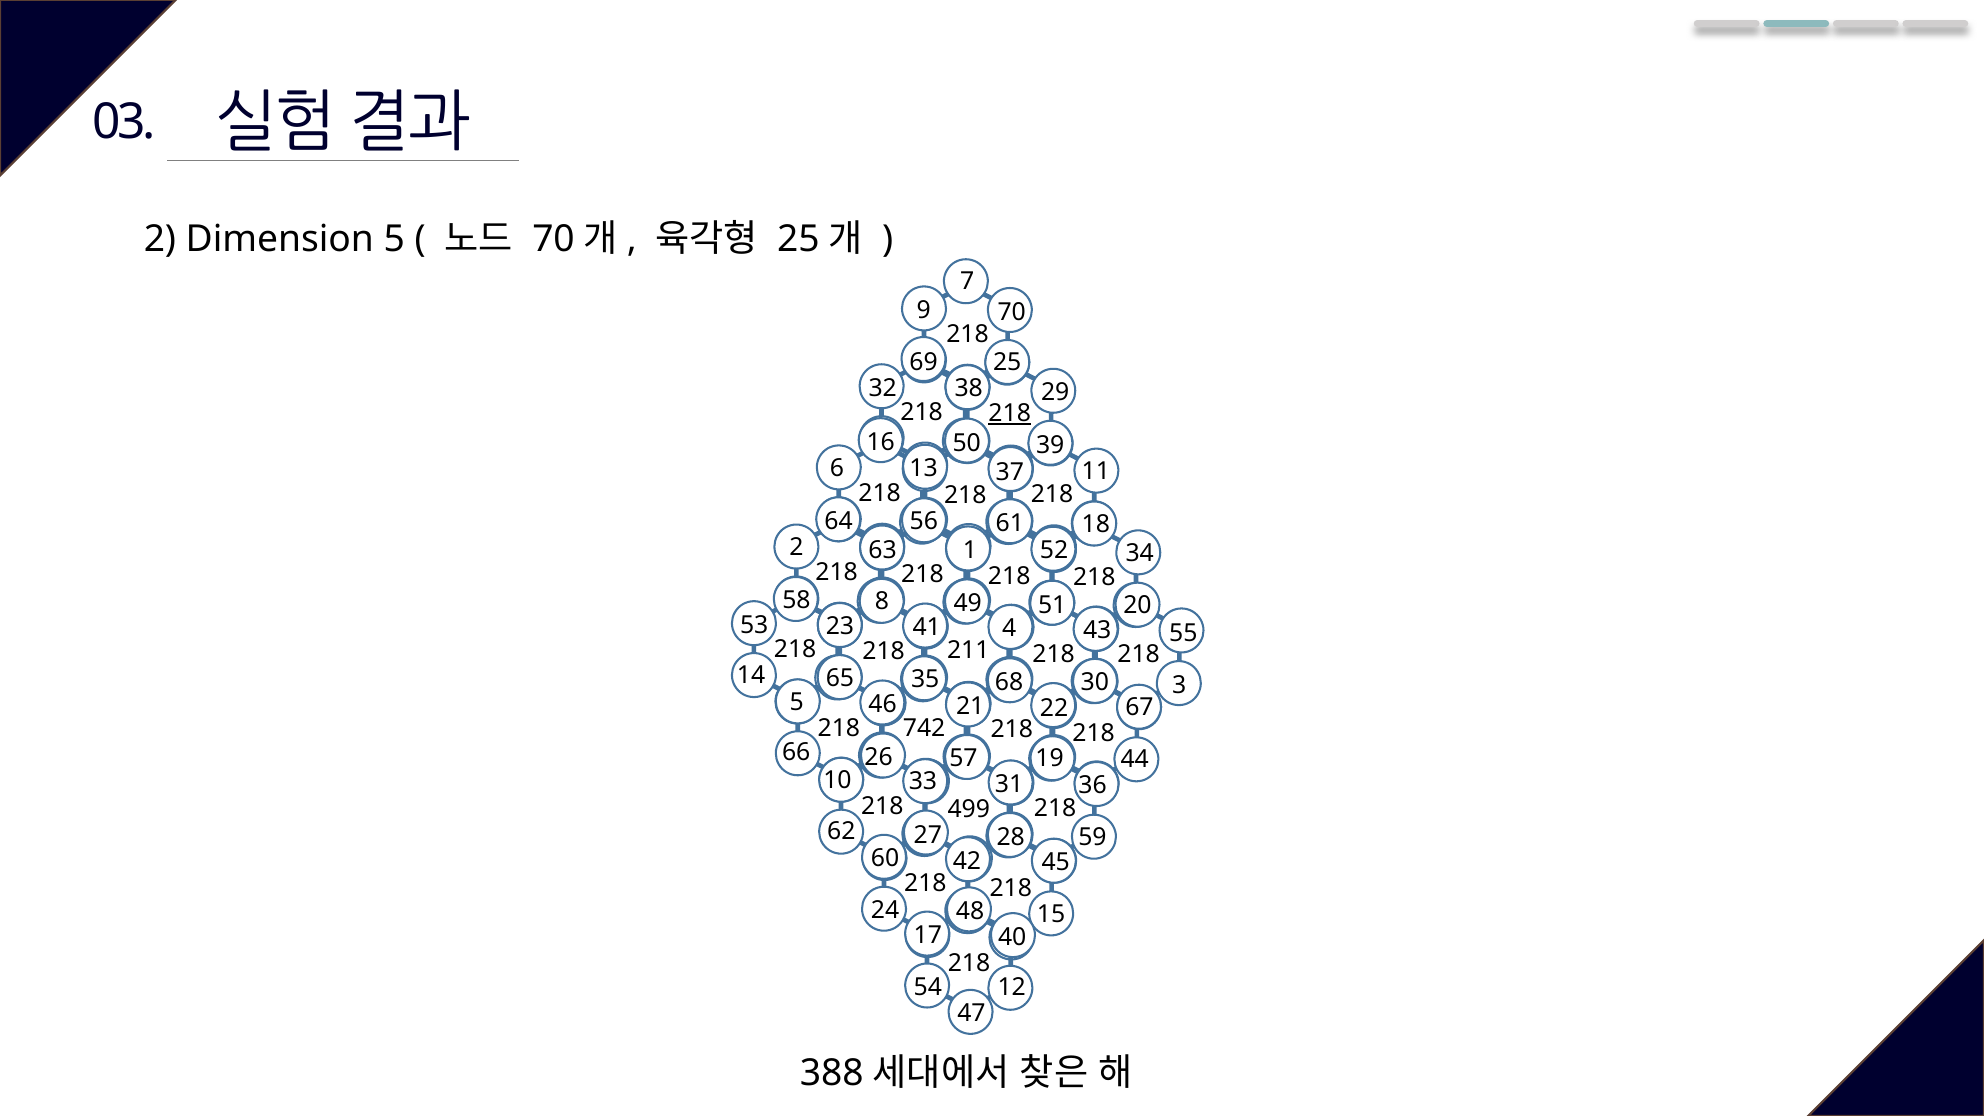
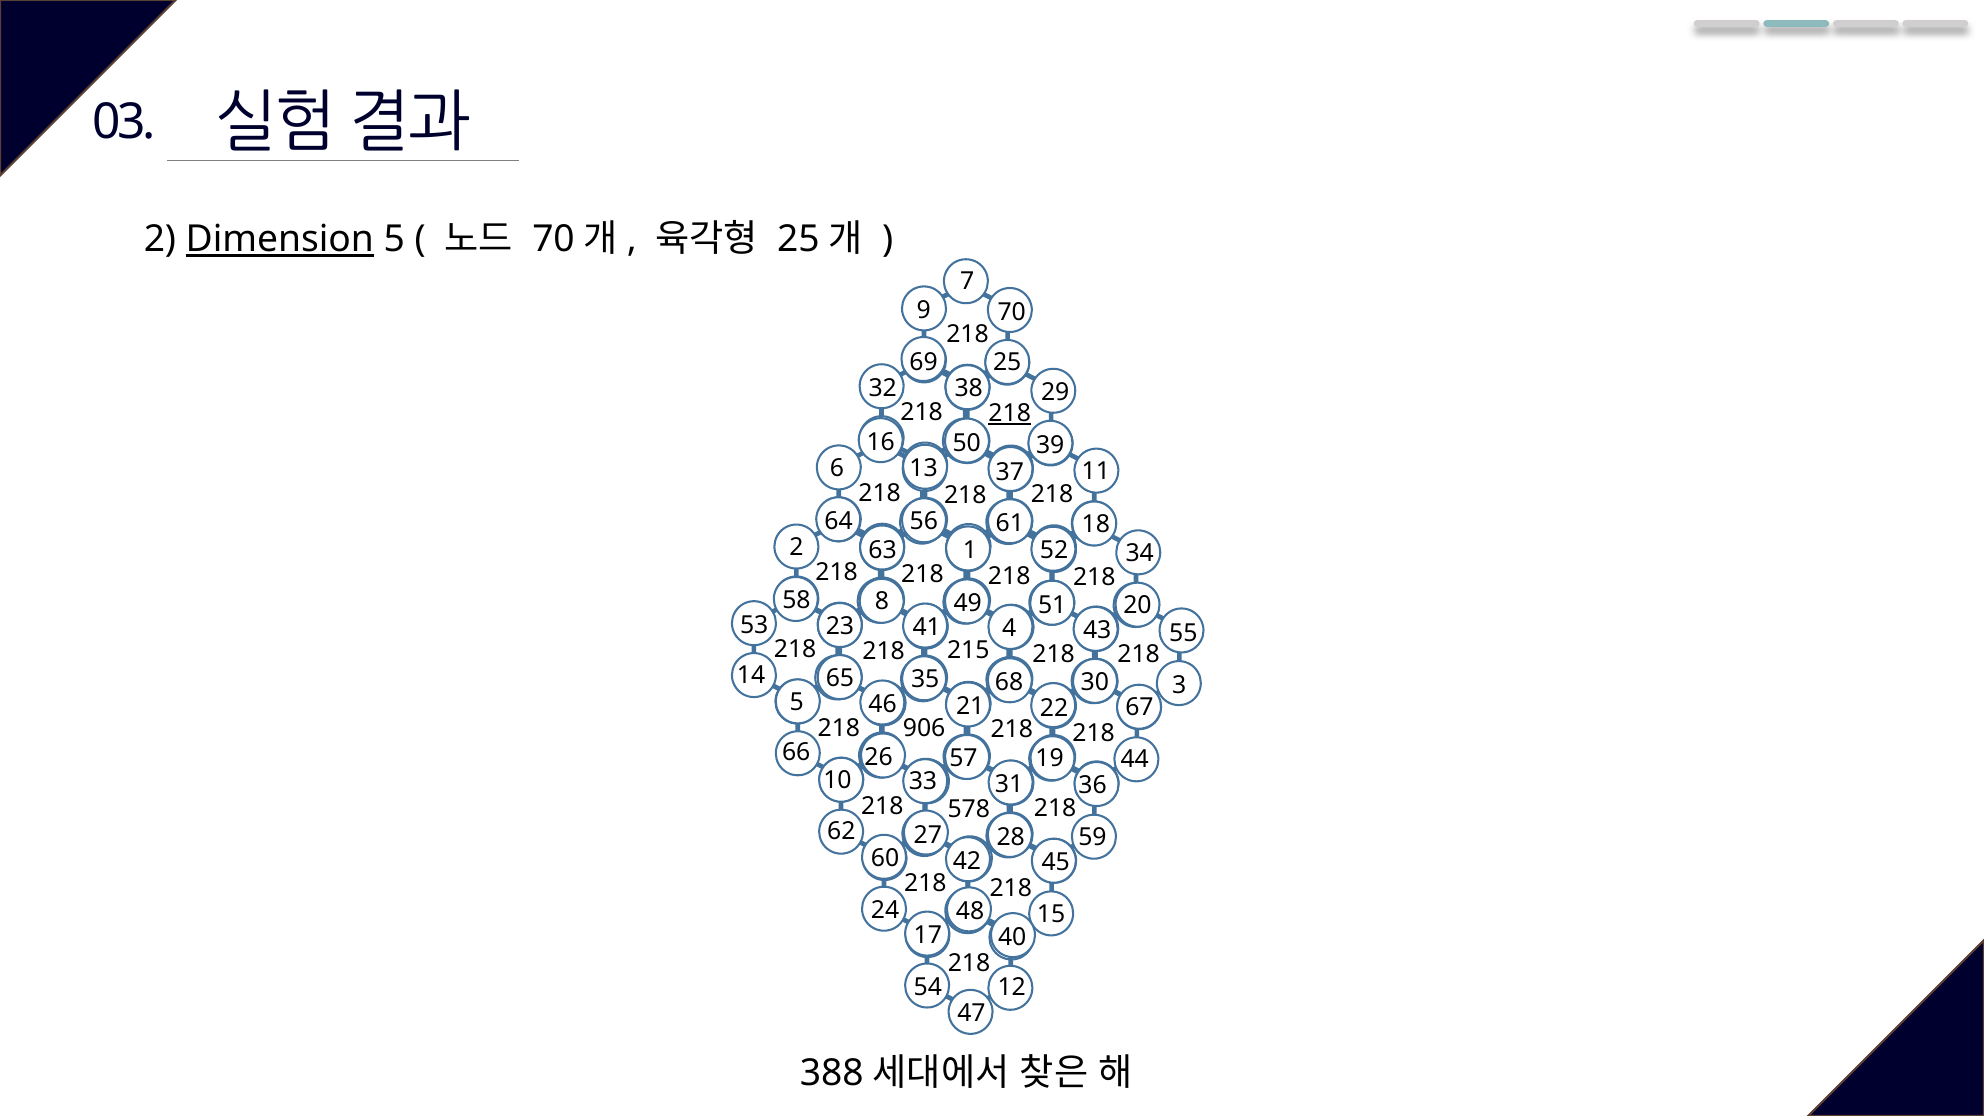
Dimension underline: none -> present (280, 239)
211: 211 -> 215 (968, 650)
742: 742 -> 906 (924, 728)
499: 499 -> 578 (969, 809)
